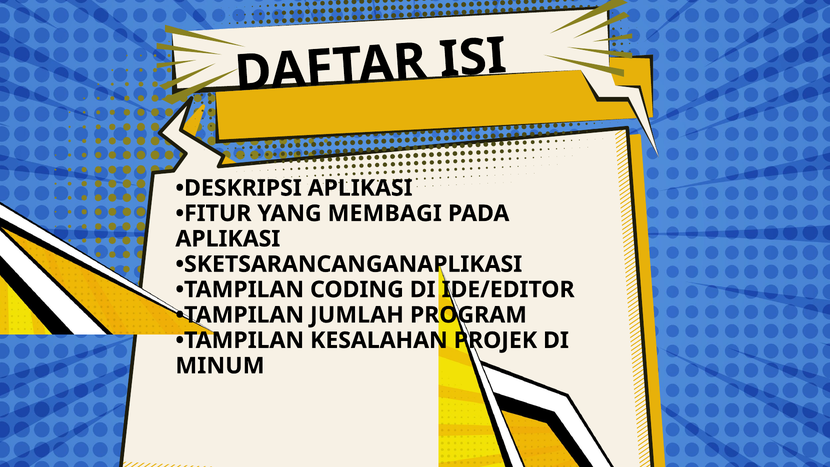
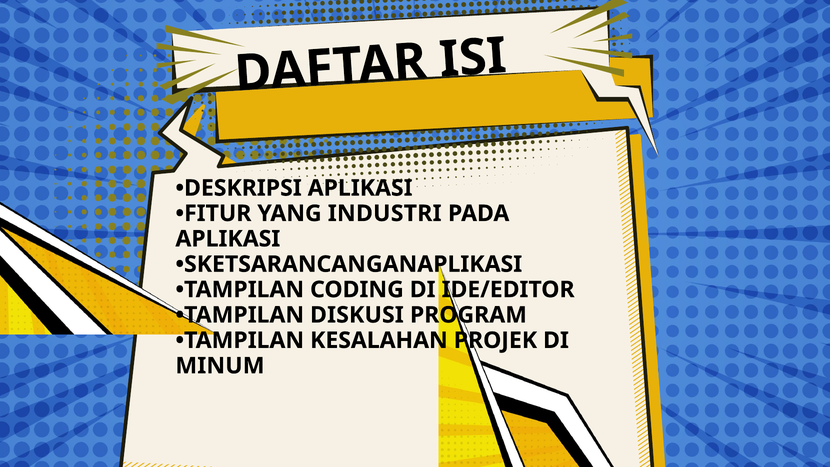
MEMBAGI: MEMBAGI -> INDUSTRI (385, 213)
JUMLAH: JUMLAH -> DISKUSI (357, 315)
